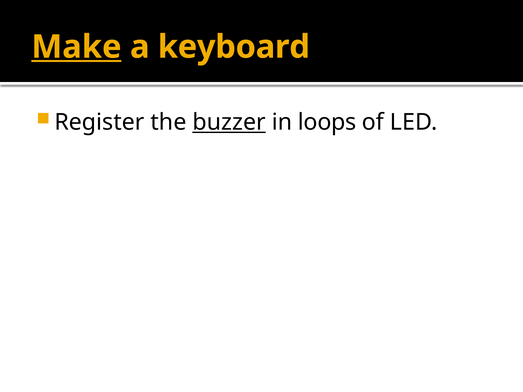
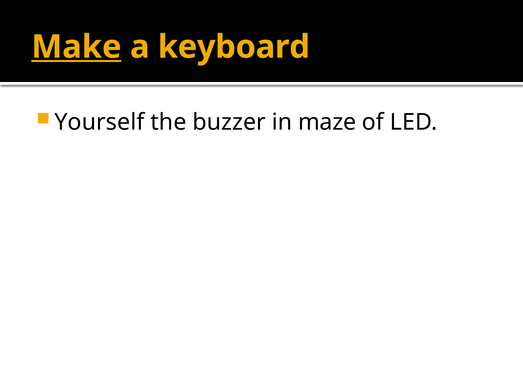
Register: Register -> Yourself (99, 122)
buzzer underline: present -> none (229, 122)
loops: loops -> maze (327, 122)
